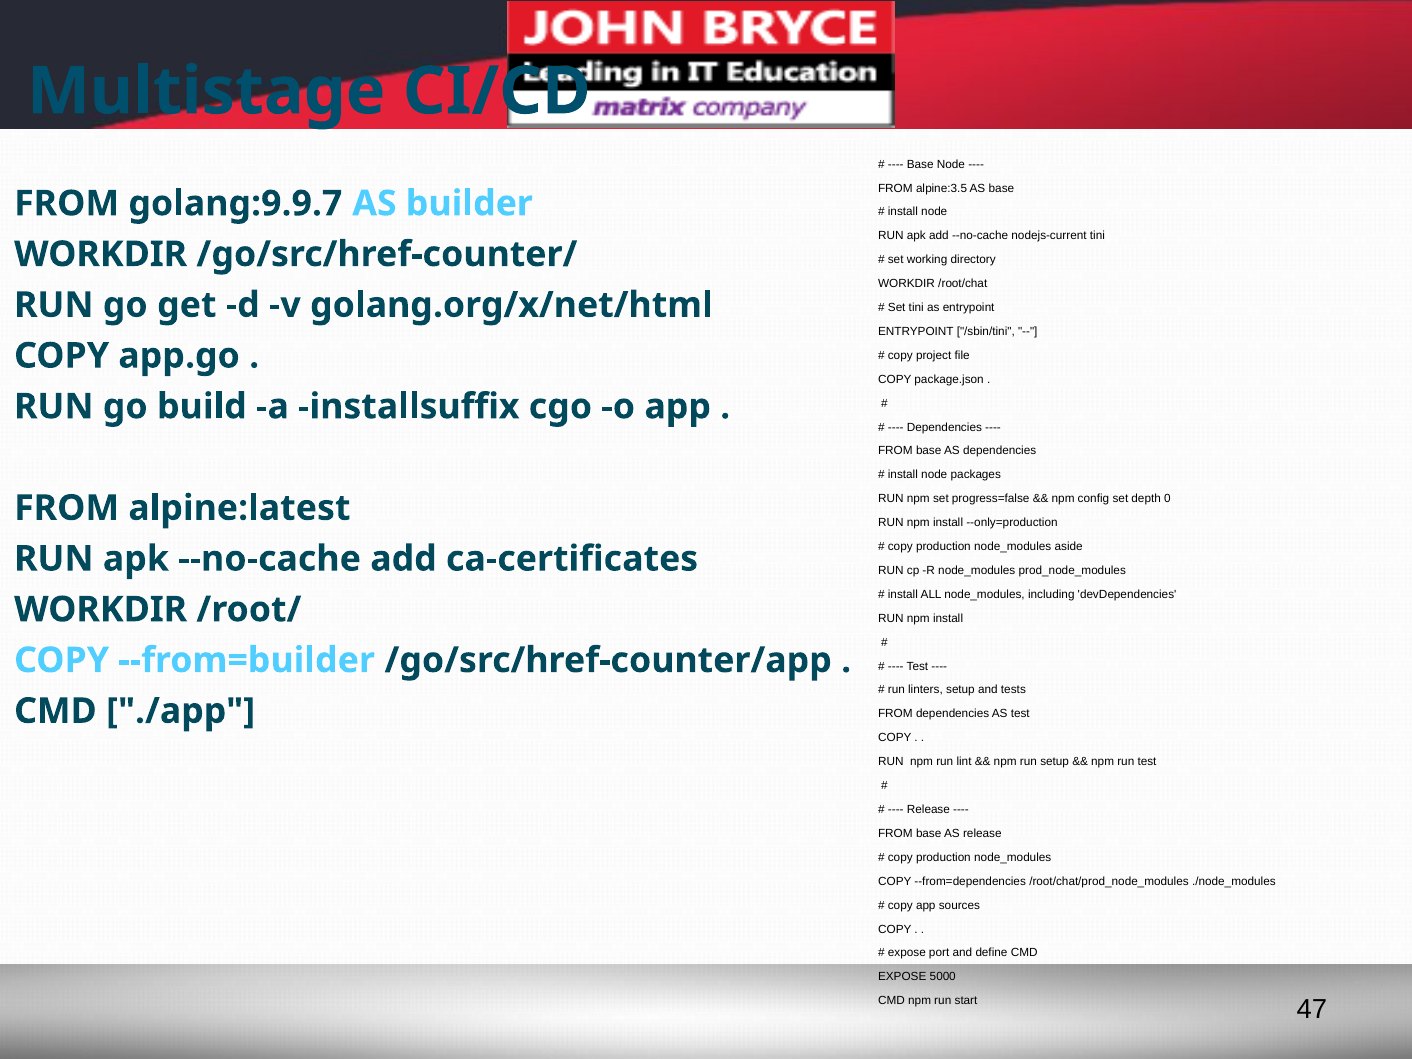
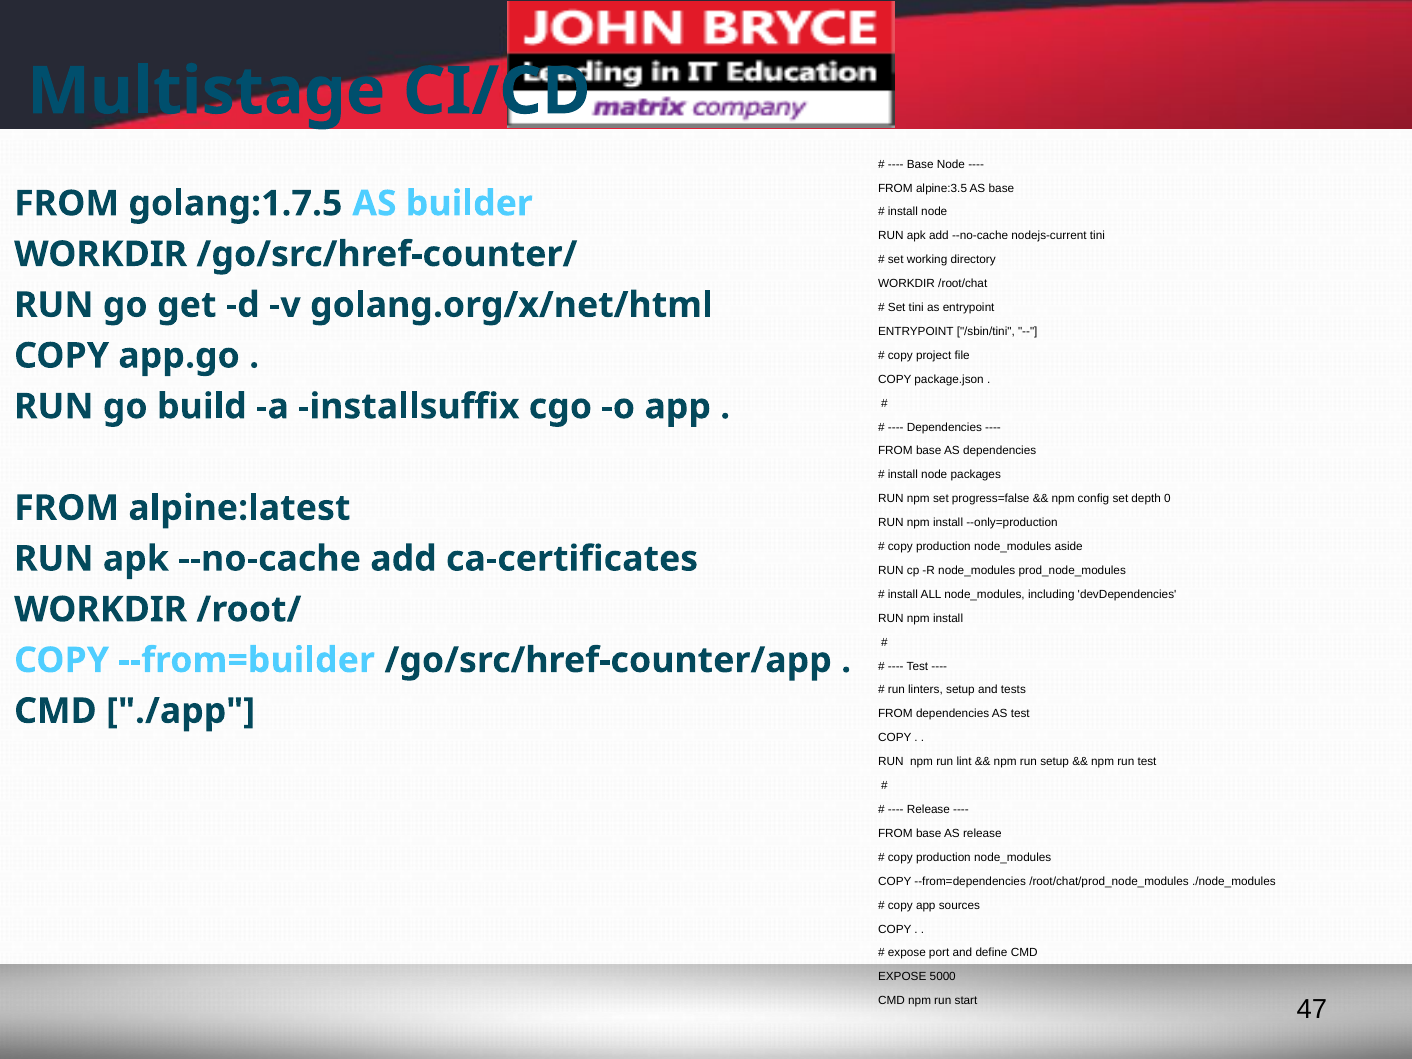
golang:9.9.7: golang:9.9.7 -> golang:1.7.5 (235, 204)
